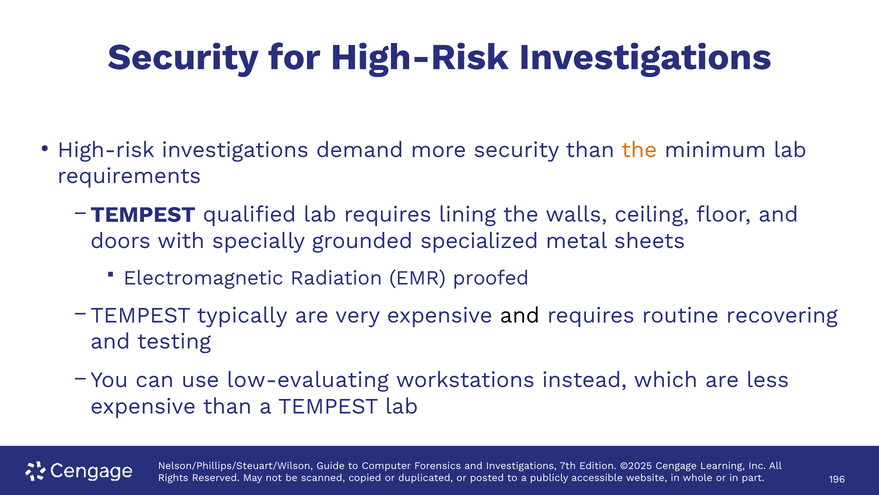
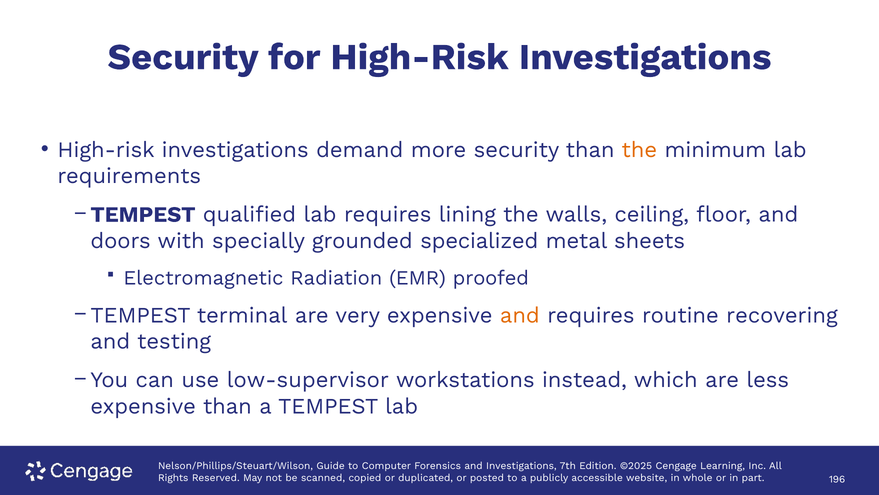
typically: typically -> terminal (242, 315)
and colour: black -> orange (520, 315)
low-evaluating: low-evaluating -> low-supervisor (308, 380)
